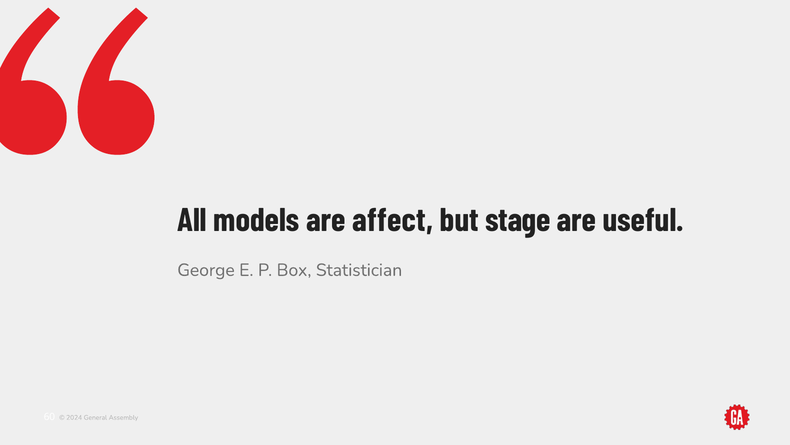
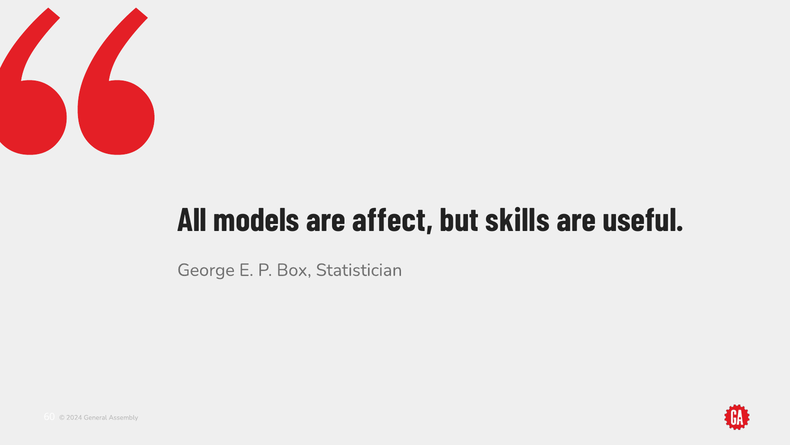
stage: stage -> skills (518, 220)
